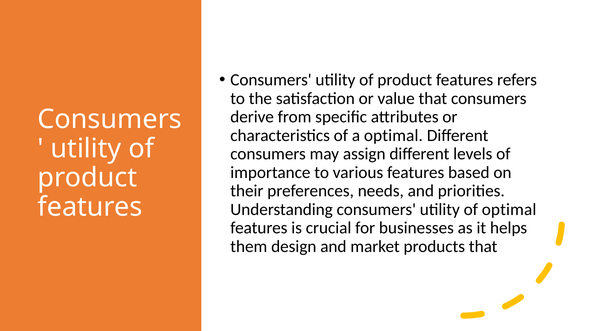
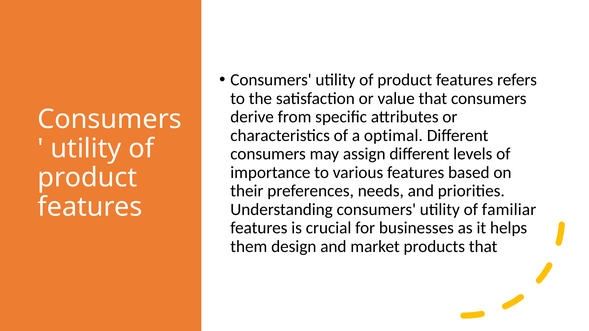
of optimal: optimal -> familiar (509, 210)
